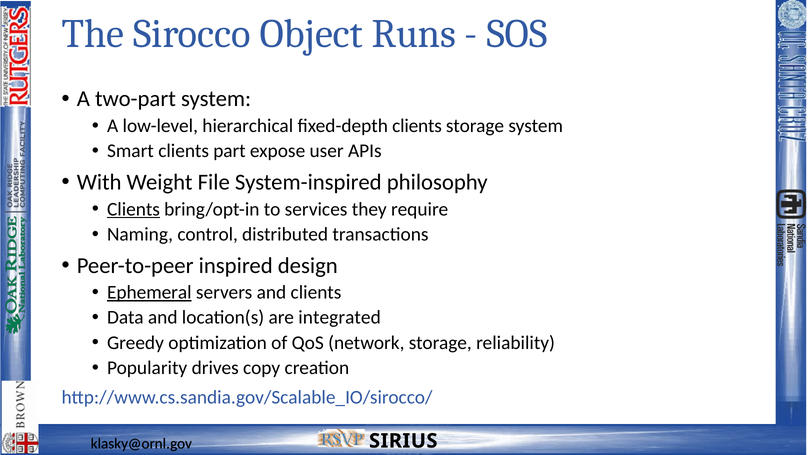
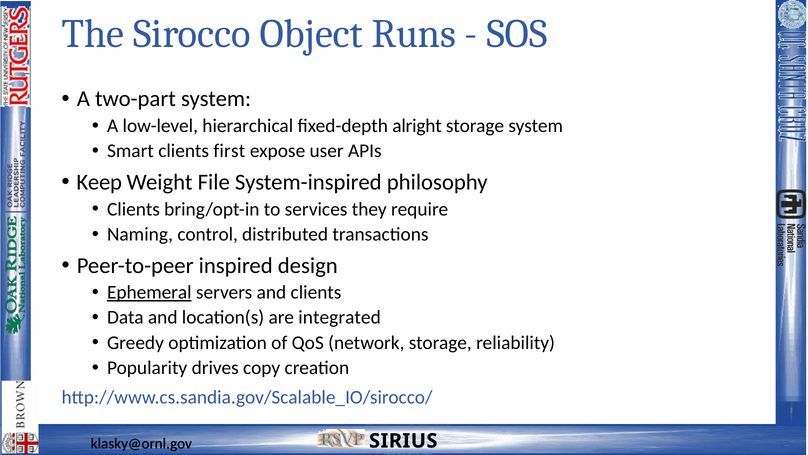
fixed-depth clients: clients -> alright (417, 126)
part: part -> first (229, 151)
With: With -> Keep (99, 182)
Clients underline: present -> none (133, 209)
